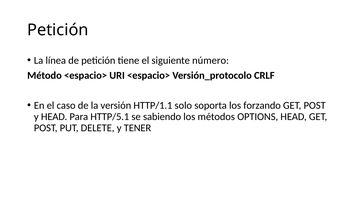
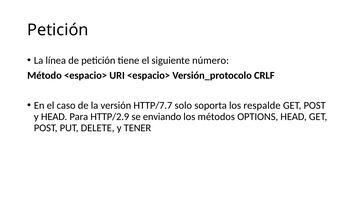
HTTP/1.1: HTTP/1.1 -> HTTP/7.7 (153, 105)
forzando: forzando -> respalde (262, 105)
HTTP/5.1: HTTP/5.1 -> HTTP/2.9 (110, 117)
sabiendo: sabiendo -> enviando (162, 117)
